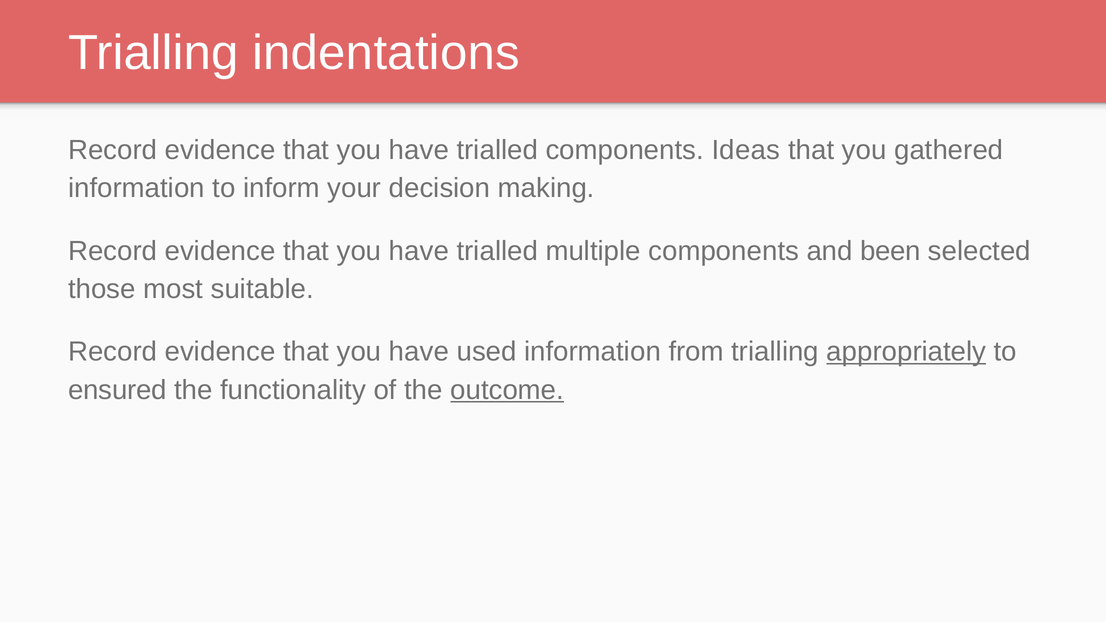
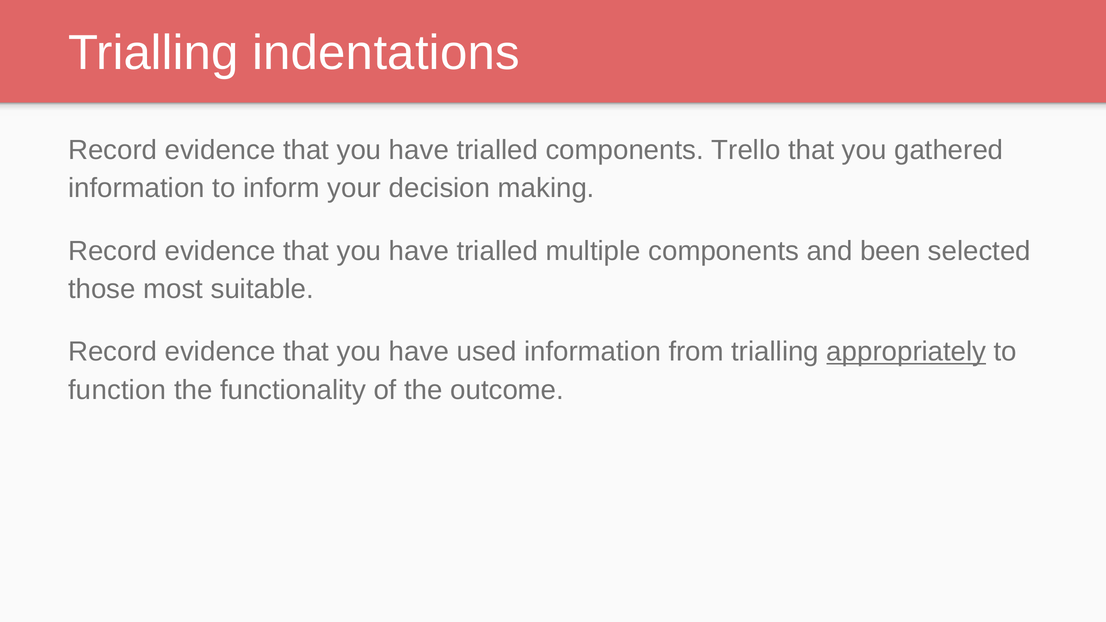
Ideas: Ideas -> Trello (746, 150)
ensured: ensured -> function (117, 390)
outcome underline: present -> none (507, 390)
